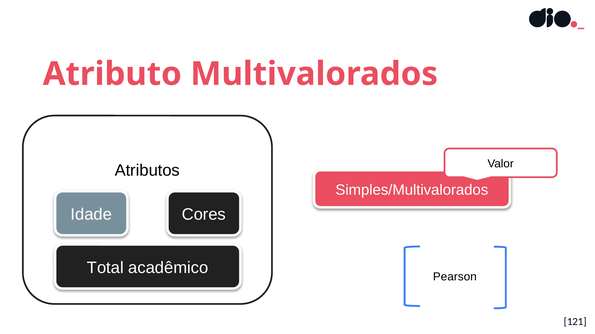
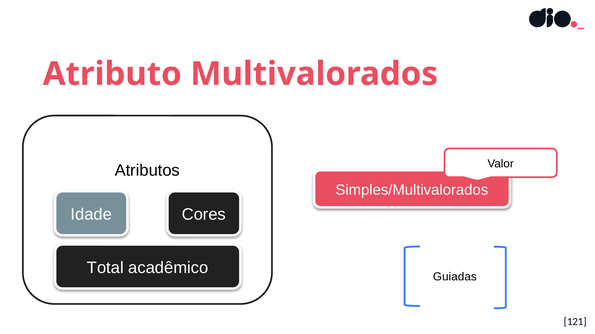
Pearson: Pearson -> Guiadas (455, 277)
